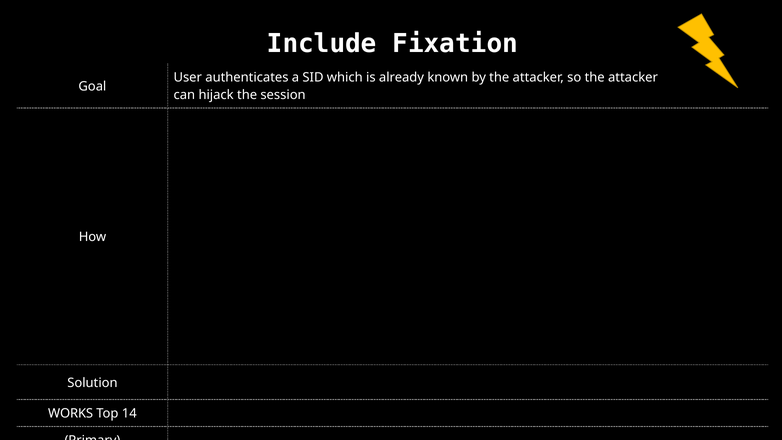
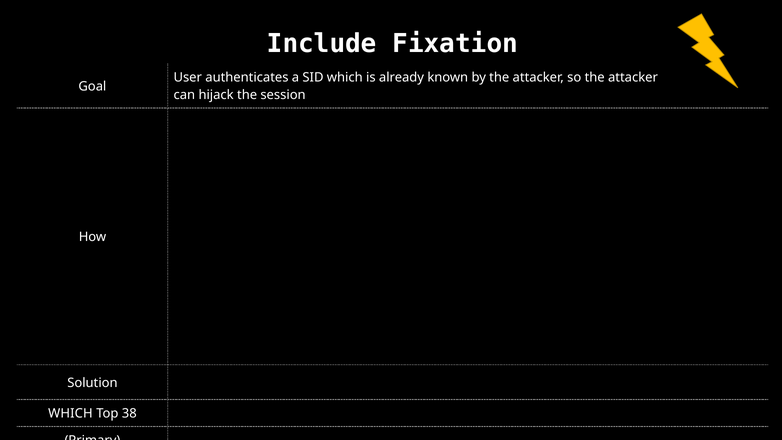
WORKS: WORKS -> WHICH (70, 414)
14: 14 -> 38 (129, 414)
